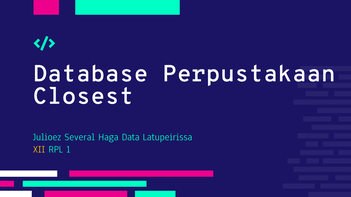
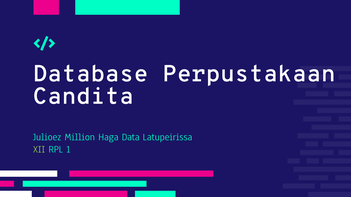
Closest: Closest -> Candita (83, 96)
Several: Several -> Million (80, 137)
XII colour: yellow -> light green (39, 150)
